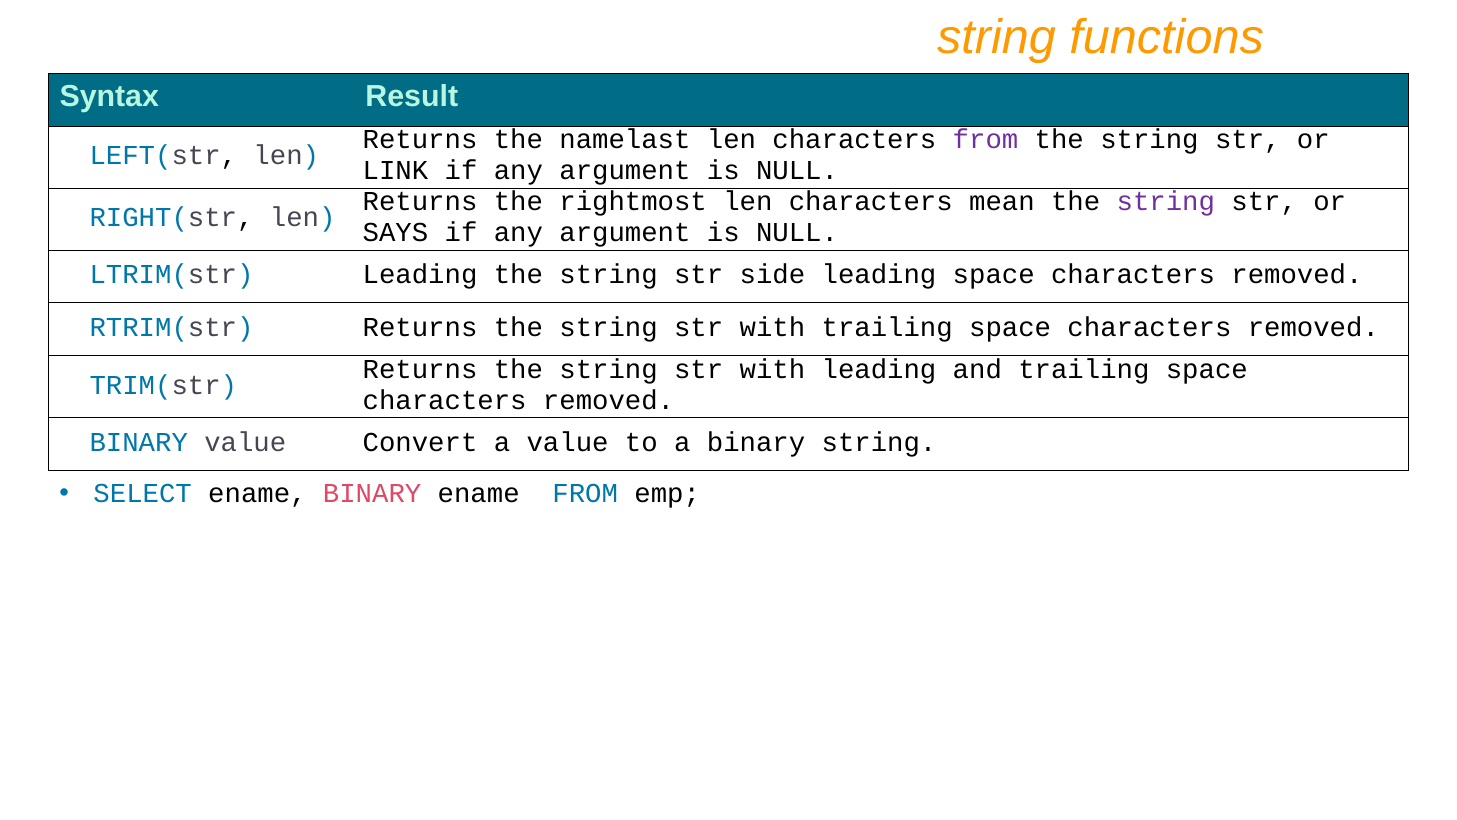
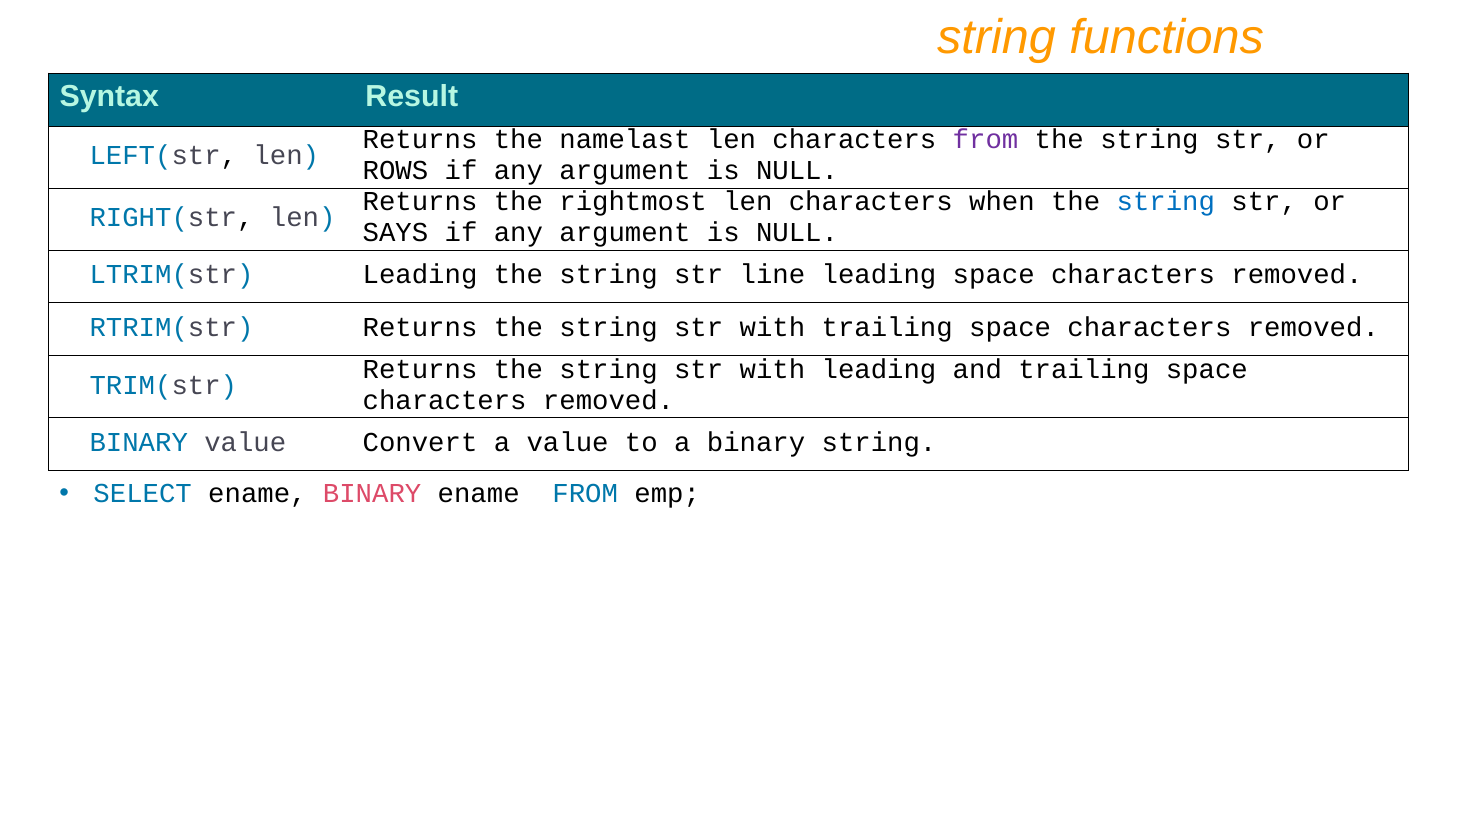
LINK: LINK -> ROWS (395, 171)
mean: mean -> when (1002, 202)
string colour: purple -> blue (1166, 202)
side: side -> line (772, 275)
